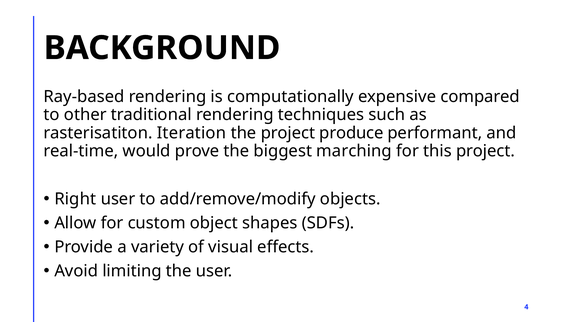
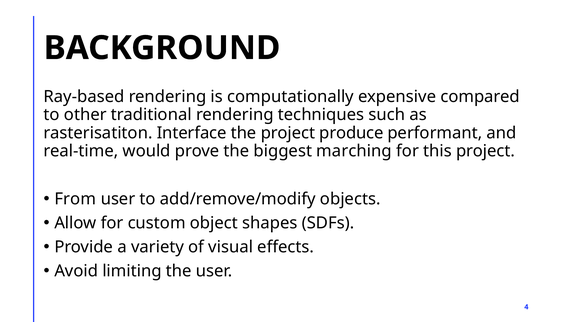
Iteration: Iteration -> Interface (192, 133)
Right: Right -> From (75, 199)
